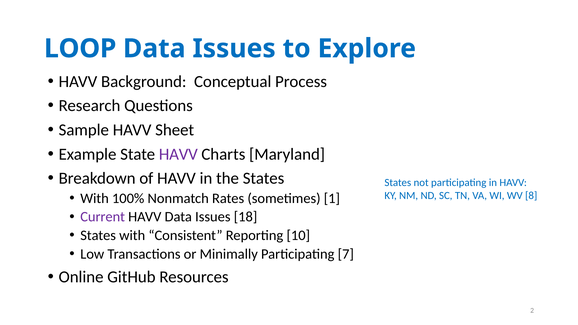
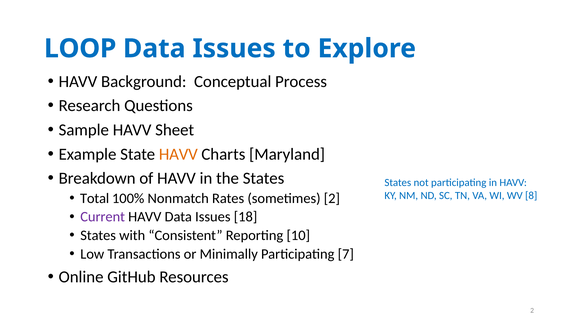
HAVV colour: purple -> orange (178, 154)
With: With -> Total (95, 198)
sometimes 1: 1 -> 2 (332, 198)
